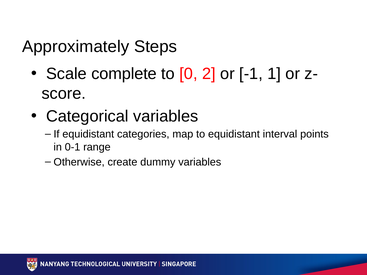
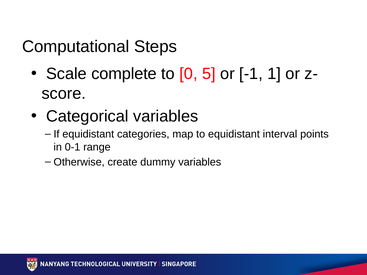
Approximately: Approximately -> Computational (76, 47)
2: 2 -> 5 (209, 74)
